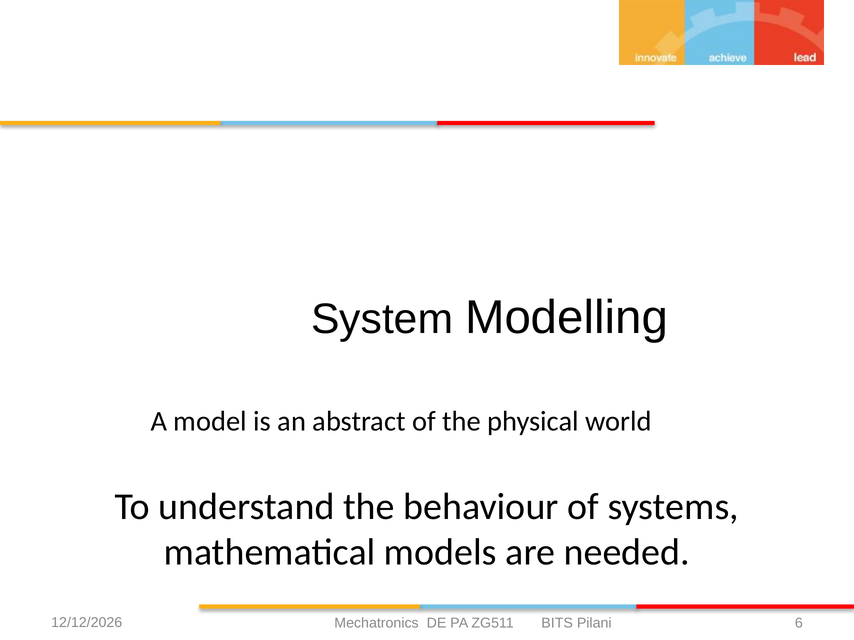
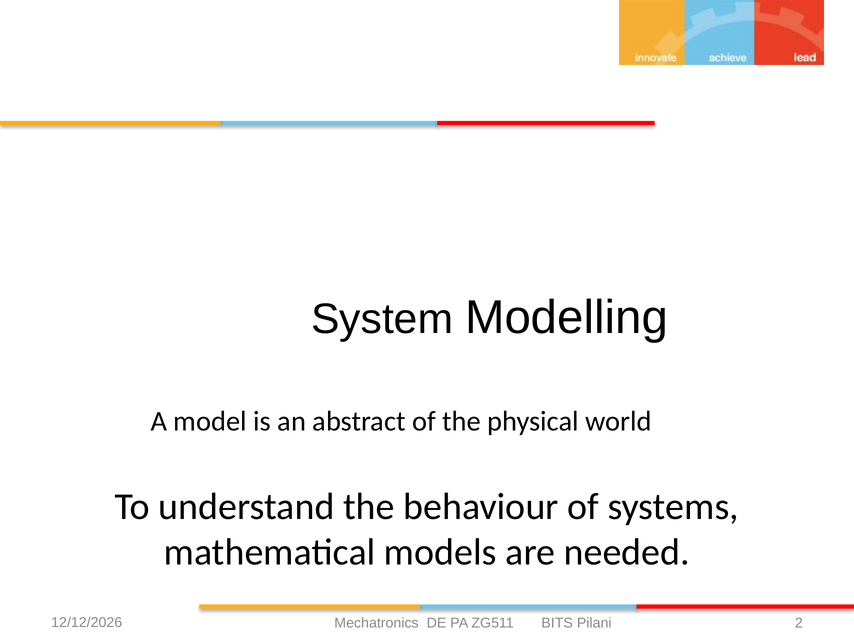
6: 6 -> 2 (799, 624)
